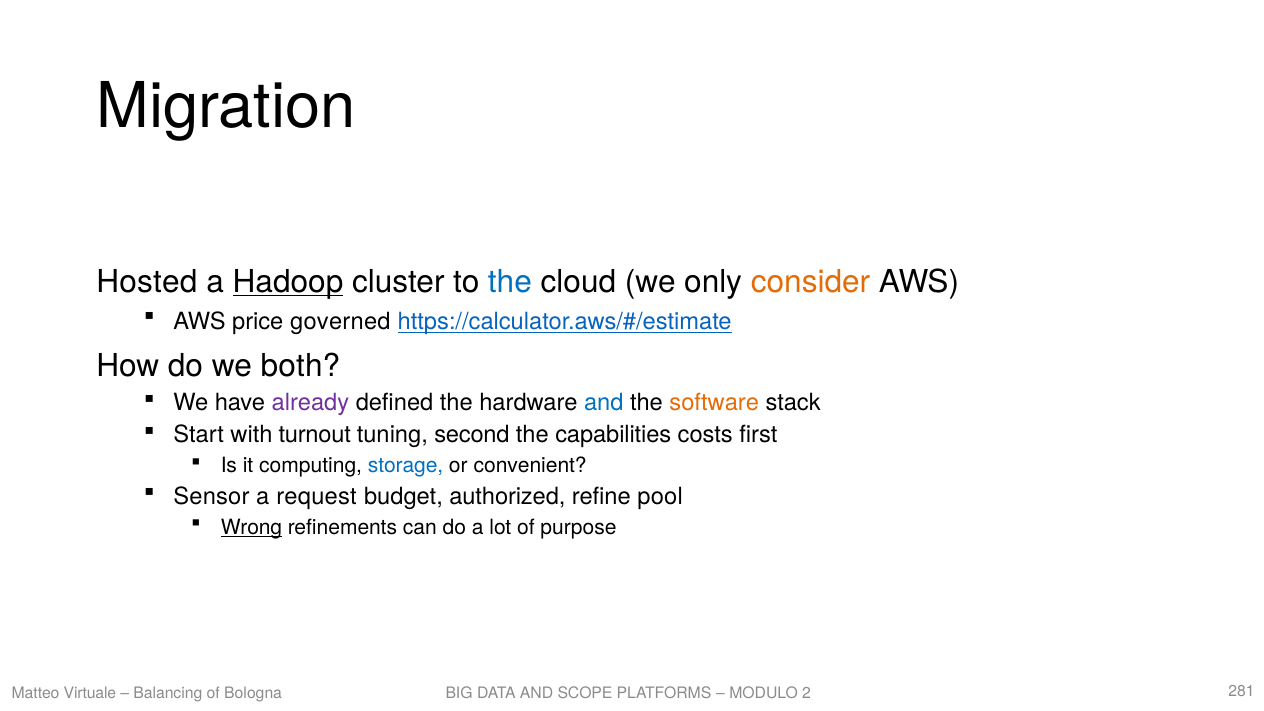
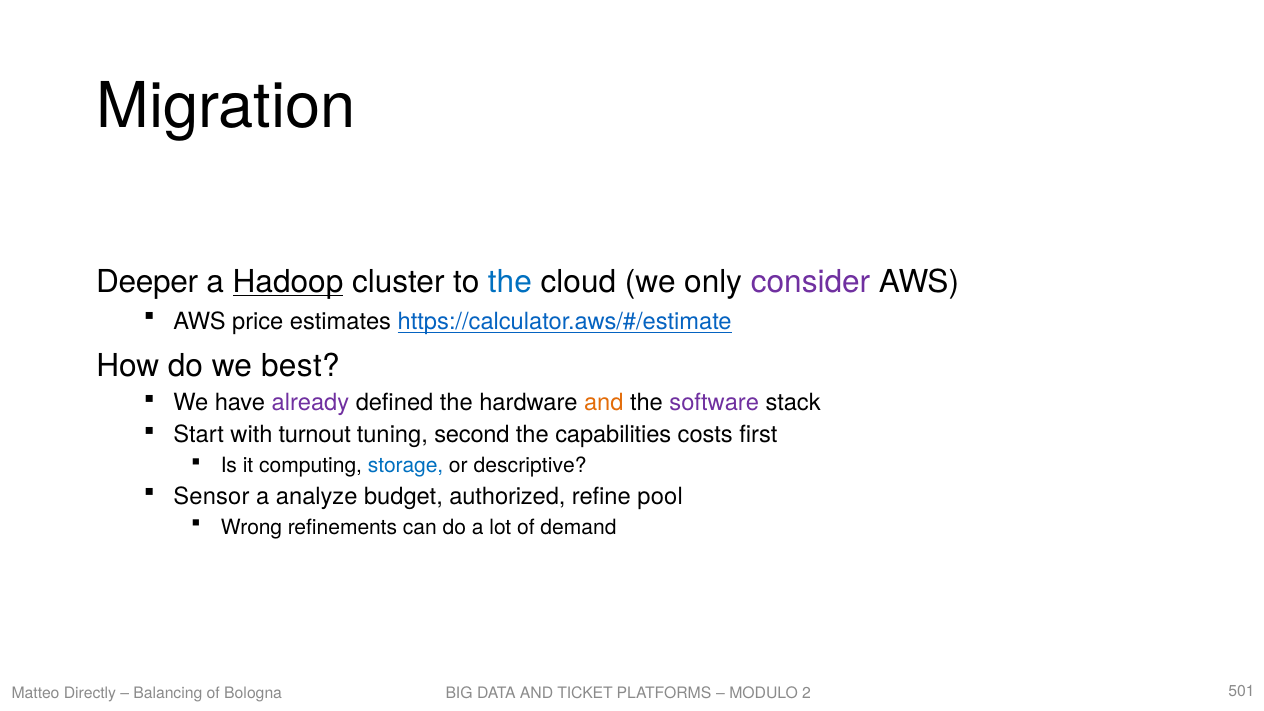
Hosted: Hosted -> Deeper (147, 282)
consider colour: orange -> purple (811, 282)
governed: governed -> estimates (340, 322)
both: both -> best (300, 366)
and colour: blue -> orange (604, 403)
software colour: orange -> purple (714, 403)
convenient: convenient -> descriptive (530, 466)
request: request -> analyze (317, 496)
Wrong underline: present -> none (251, 527)
purpose: purpose -> demand (578, 527)
Virtuale: Virtuale -> Directly (90, 693)
SCOPE: SCOPE -> TICKET (585, 693)
281: 281 -> 501 (1241, 691)
